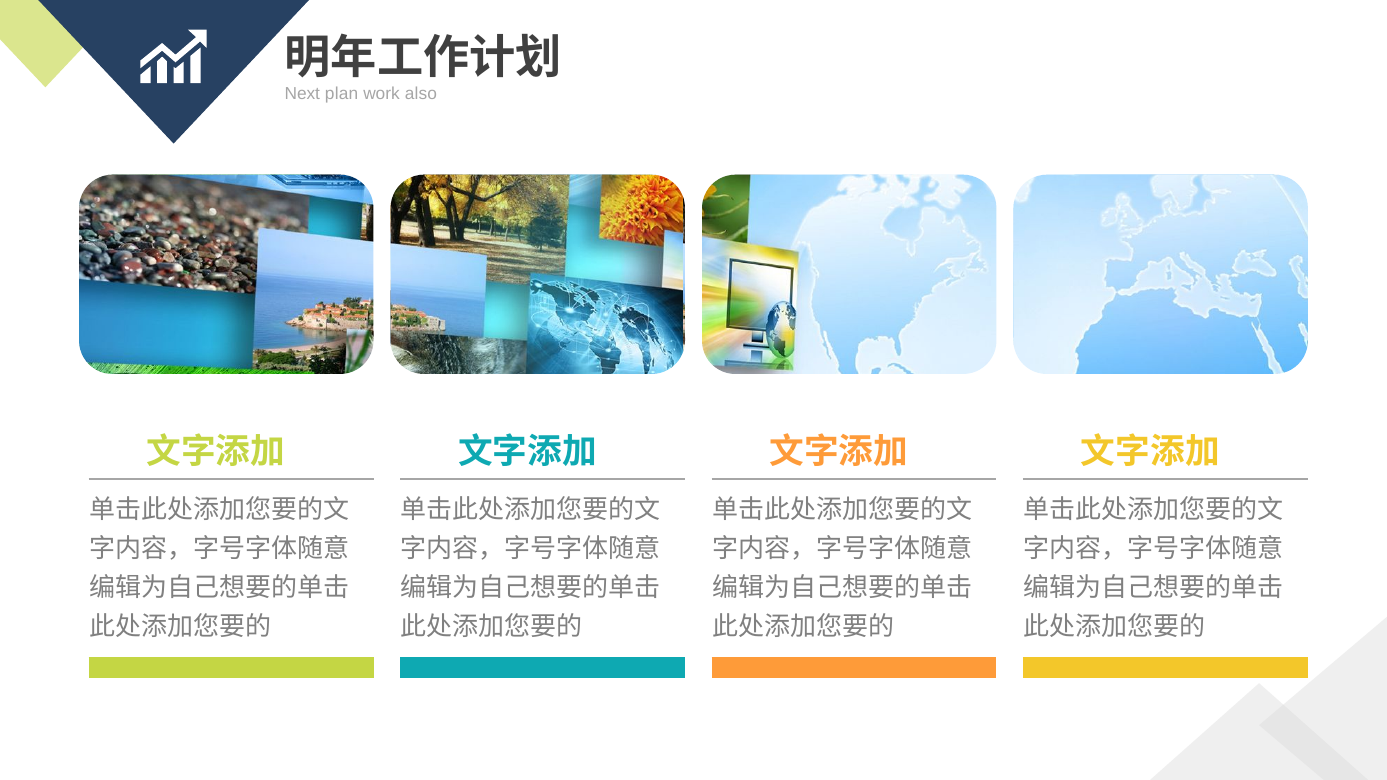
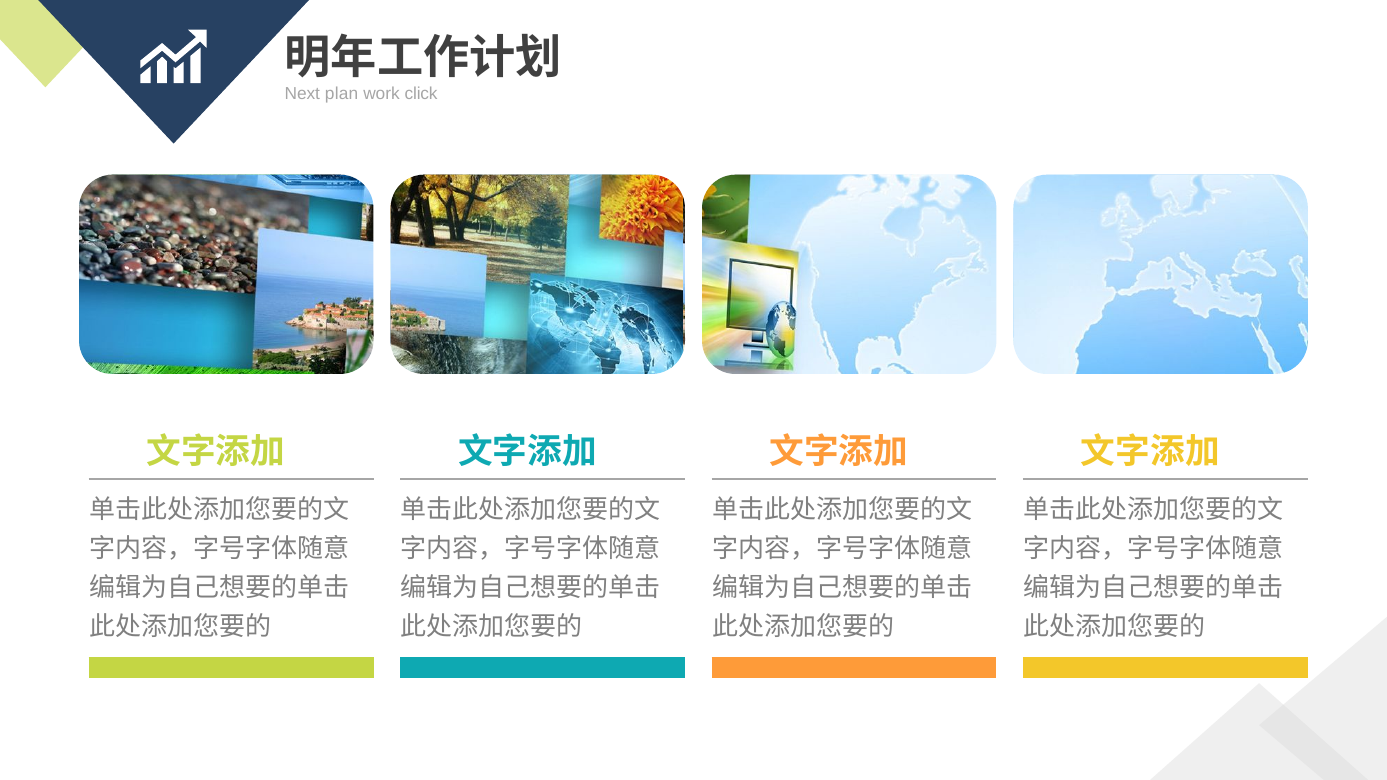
also: also -> click (421, 94)
